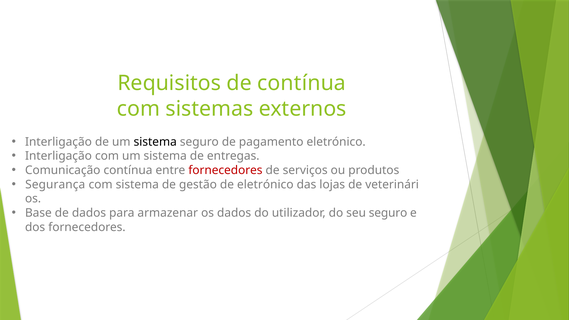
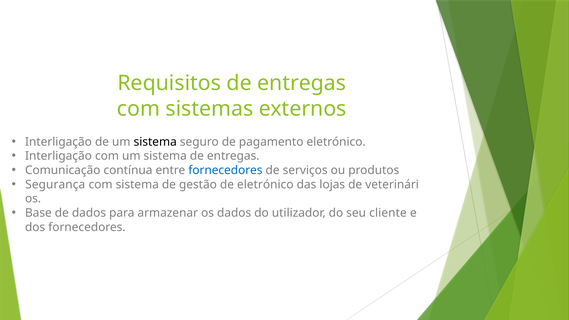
Requisitos de contínua: contínua -> entregas (302, 83)
fornecedores colour: red -> blue (225, 170)
seu seguro: seguro -> cliente (388, 213)
